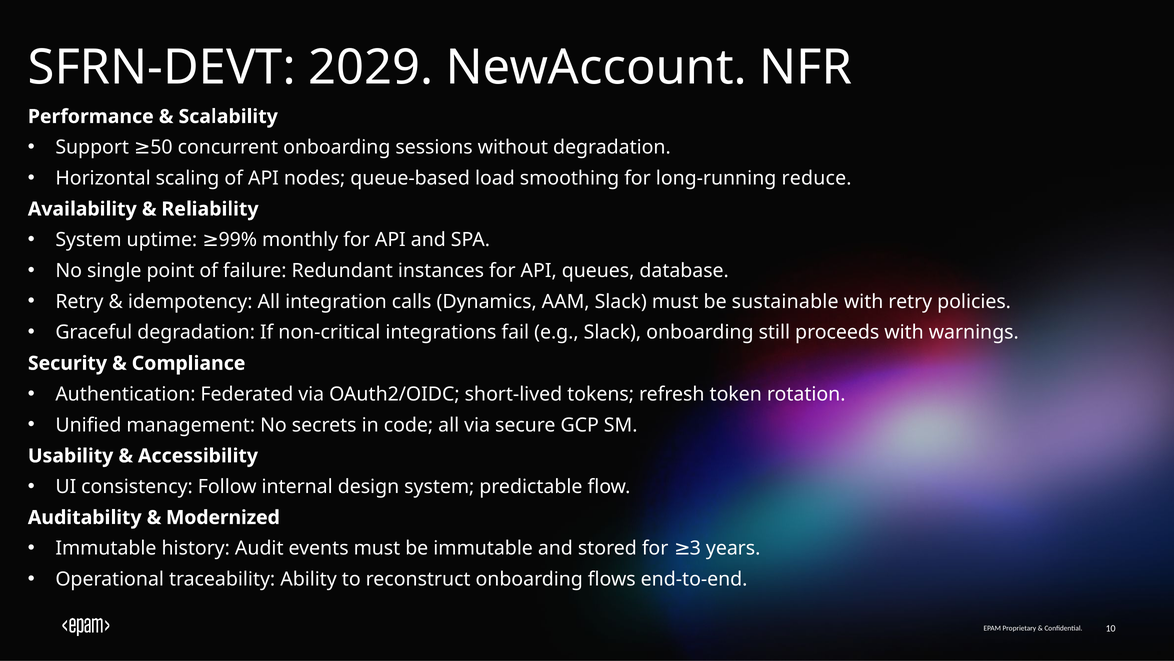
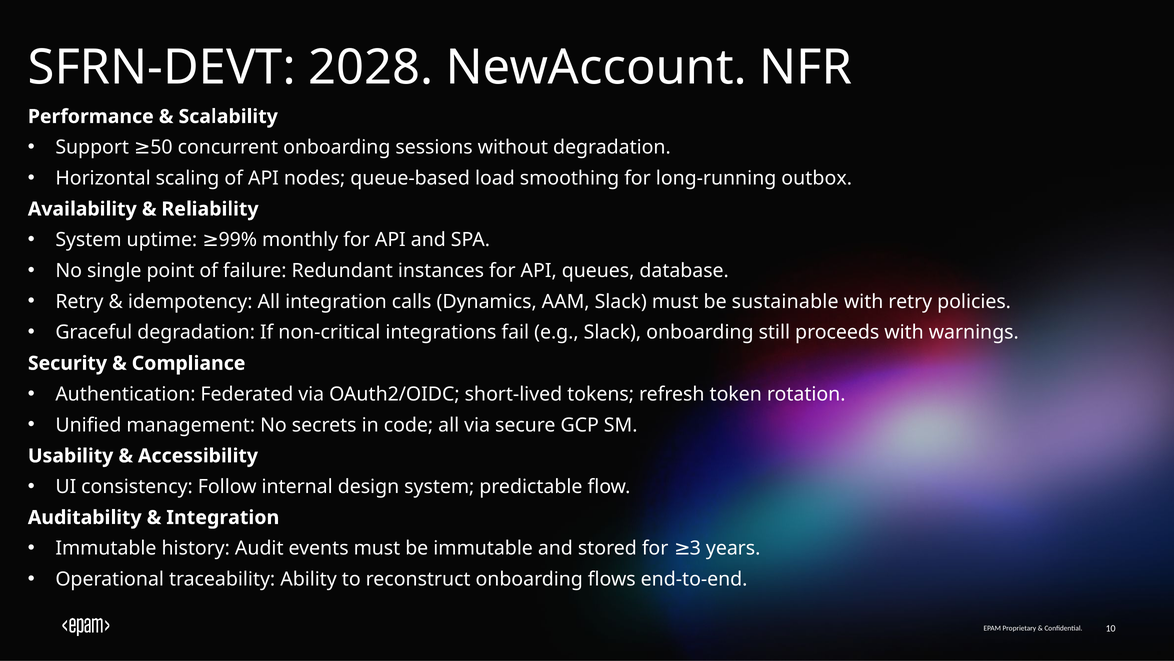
2029: 2029 -> 2028 (371, 67)
reduce: reduce -> outbox (817, 178)
Modernized: Modernized -> Integration (223, 517)
